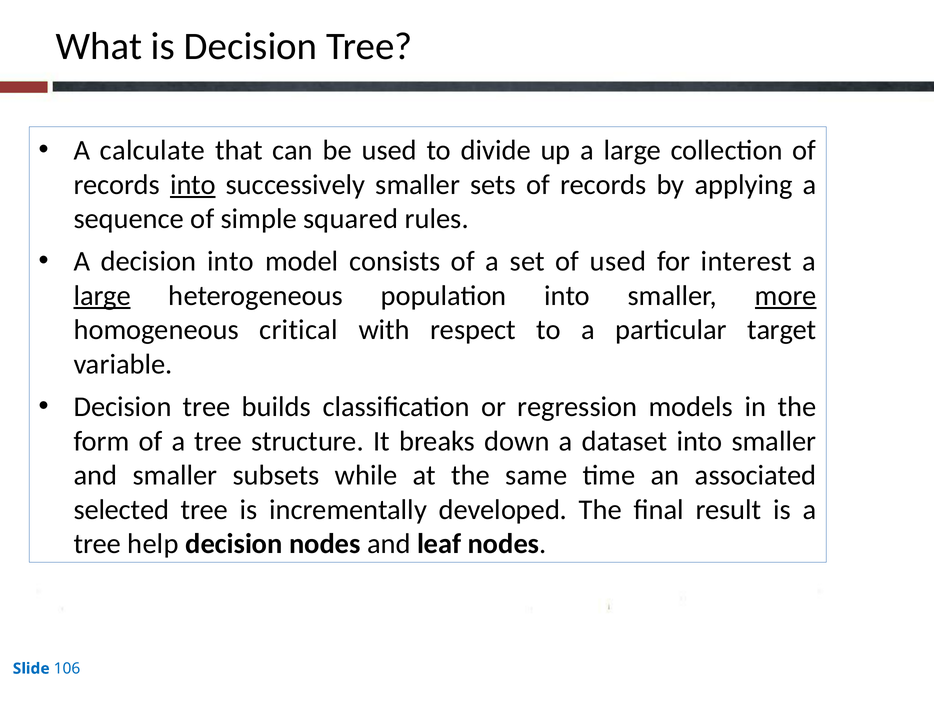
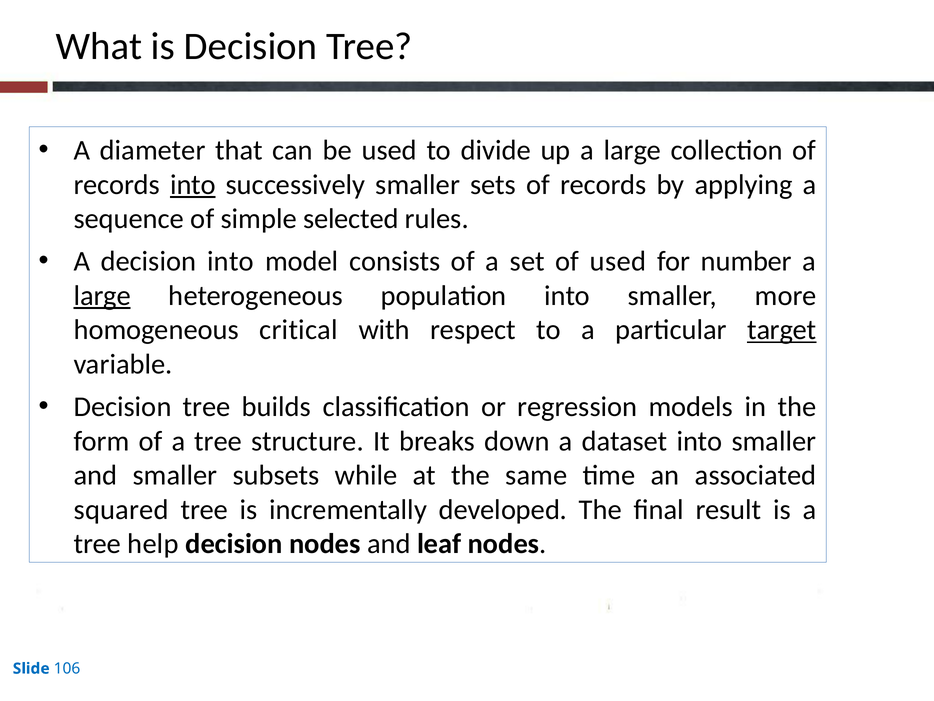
calculate: calculate -> diameter (153, 150)
squared: squared -> selected (351, 219)
interest: interest -> number (746, 261)
more underline: present -> none (786, 296)
target underline: none -> present (782, 330)
selected: selected -> squared (121, 509)
